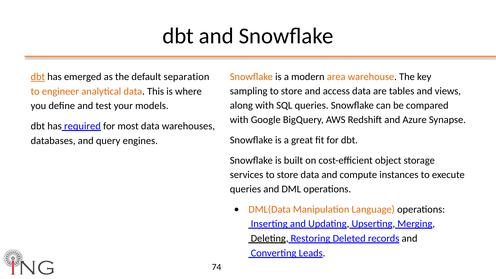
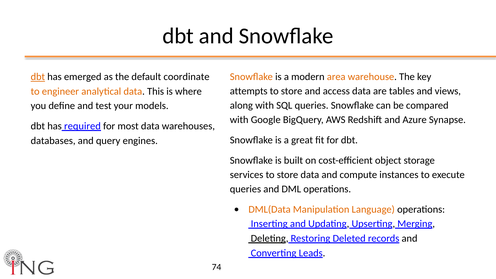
separation: separation -> coordinate (187, 77)
sampling: sampling -> attempts (249, 91)
